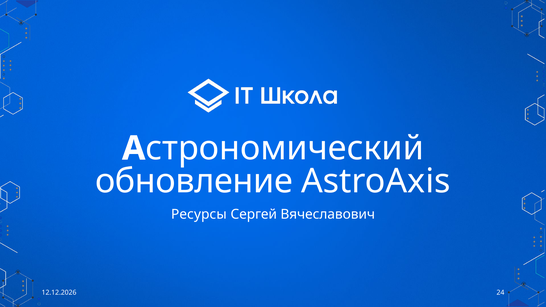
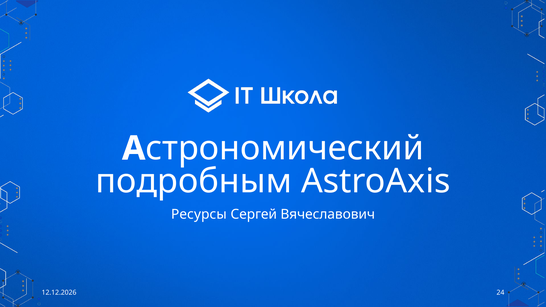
обновление: обновление -> подробным (194, 181)
